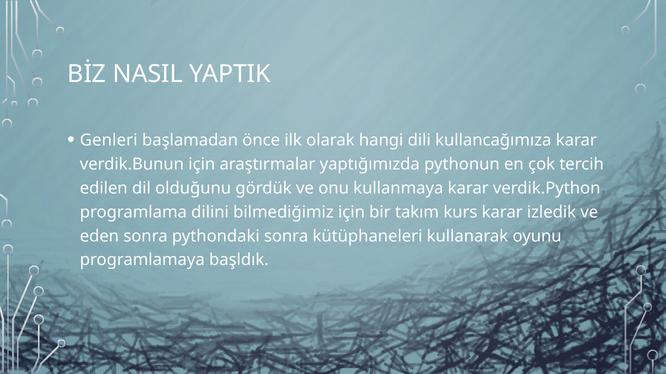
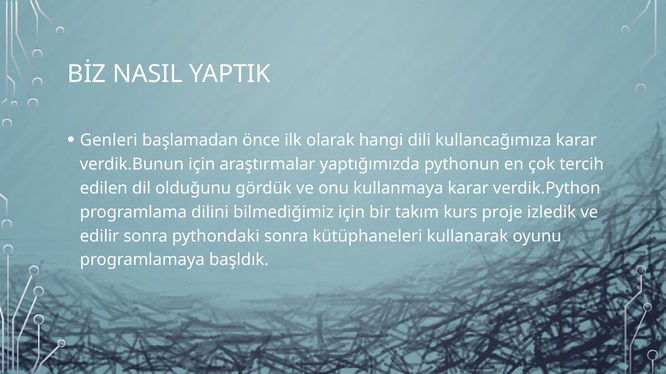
kurs karar: karar -> proje (502, 212)
eden: eden -> edilir (99, 236)
